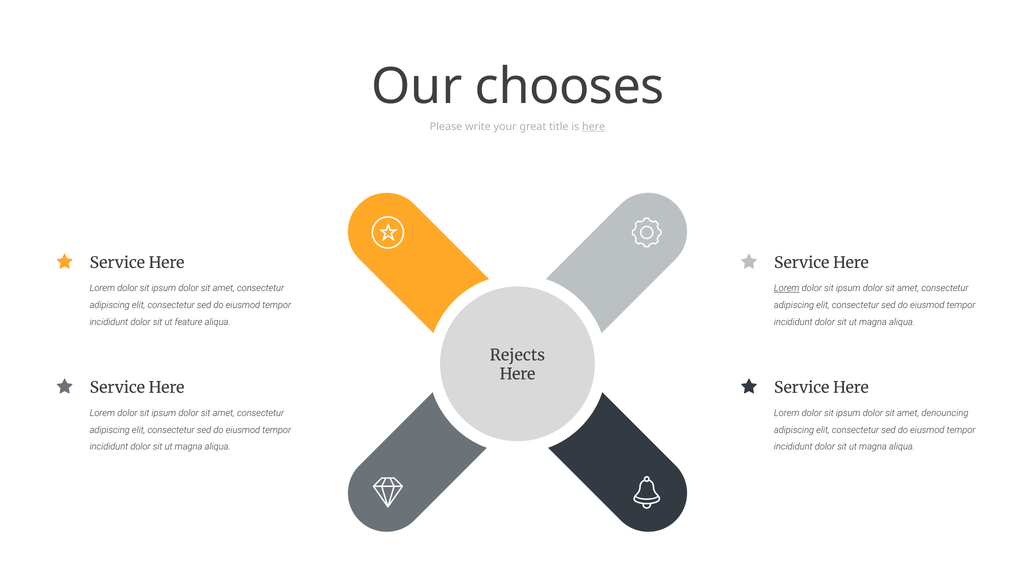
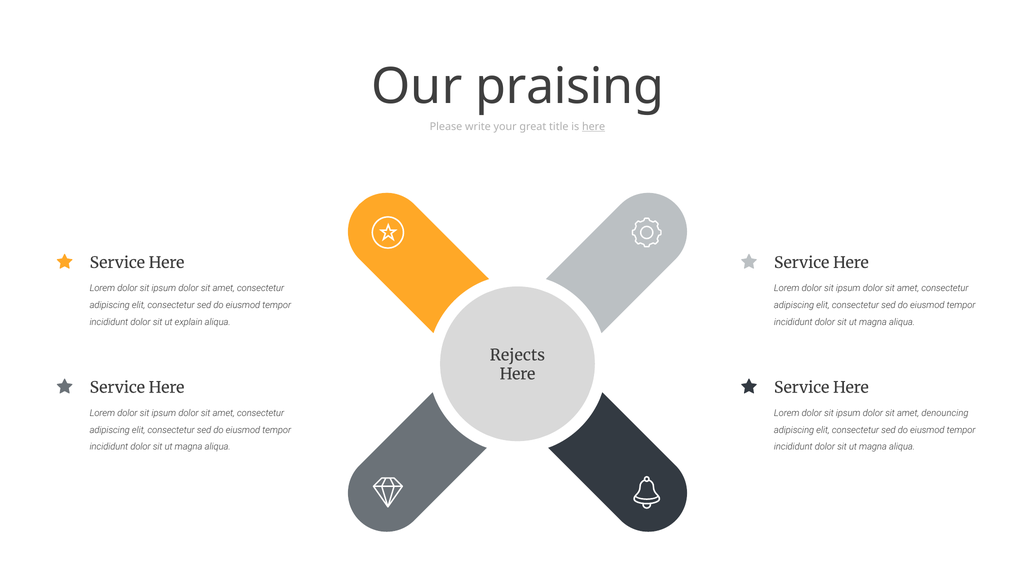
chooses: chooses -> praising (570, 87)
Lorem underline: present -> none (787, 289)
feature: feature -> explain (189, 322)
